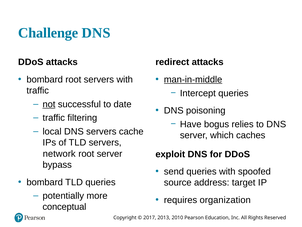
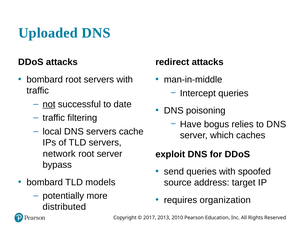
Challenge: Challenge -> Uploaded (48, 33)
man-in-middle underline: present -> none (193, 79)
D queries: queries -> models (100, 182)
conceptual: conceptual -> distributed (64, 206)
